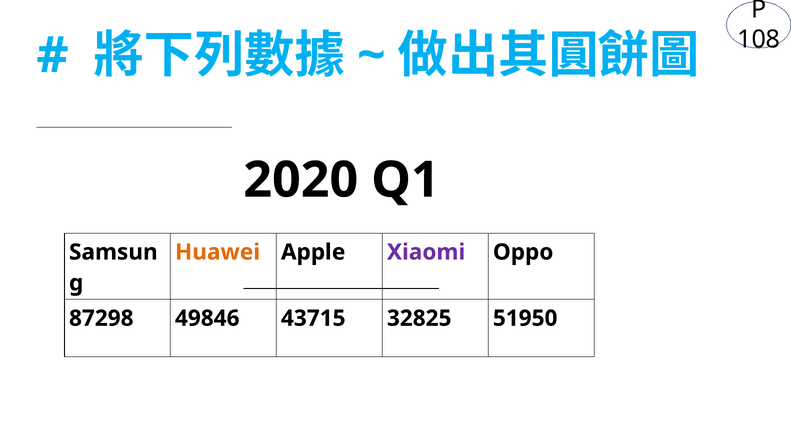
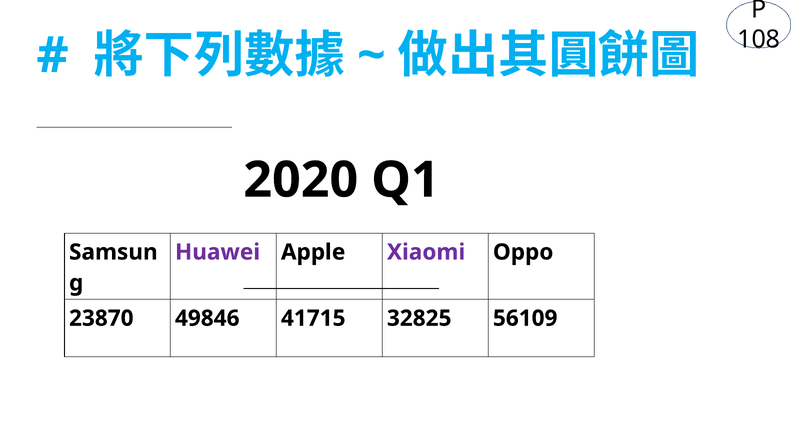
Huawei colour: orange -> purple (218, 252)
87298: 87298 -> 23870 (101, 318)
43715: 43715 -> 41715 (313, 318)
51950: 51950 -> 56109 (525, 318)
